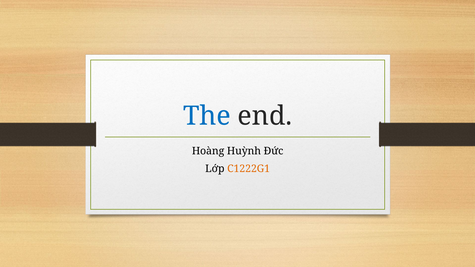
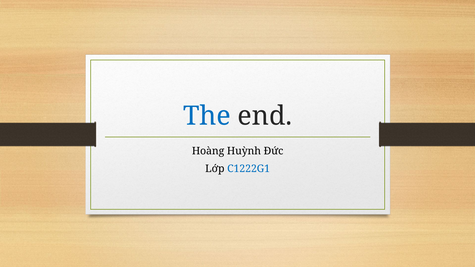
C1222G1 colour: orange -> blue (249, 169)
